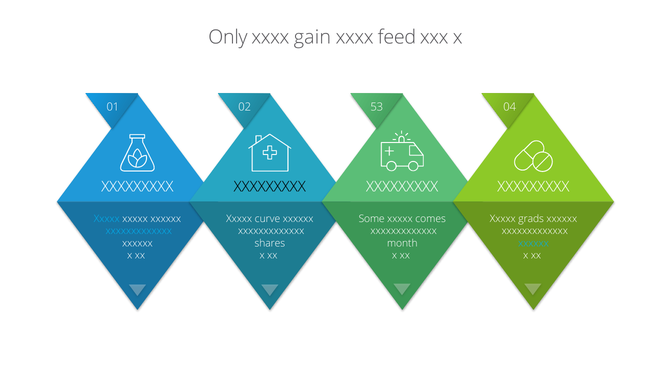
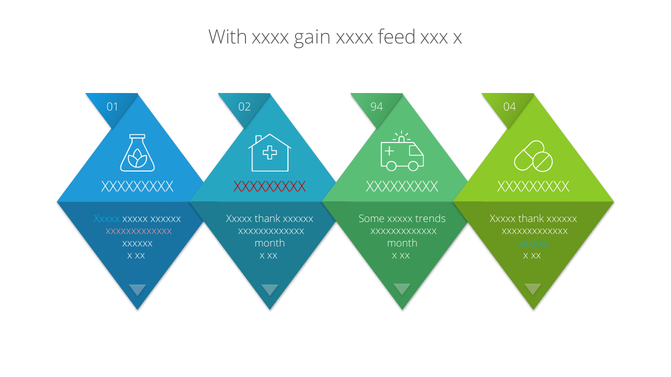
Only: Only -> With (228, 38)
53: 53 -> 94 (377, 107)
XXXXXXXXX colour: black -> red (270, 187)
curve: curve -> thank (268, 219)
comes: comes -> trends (431, 219)
grads: grads -> thank (531, 219)
xxxxxxxxxxxxx colour: light blue -> pink (139, 231)
shares: shares -> month (270, 244)
